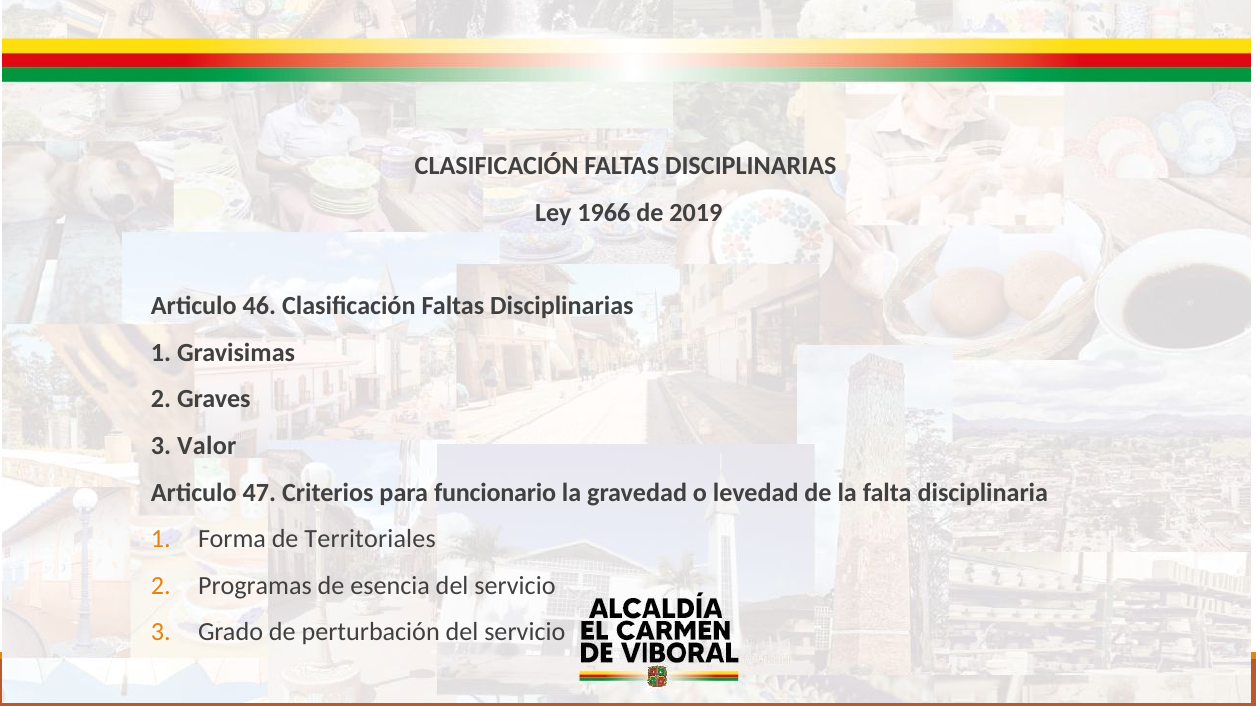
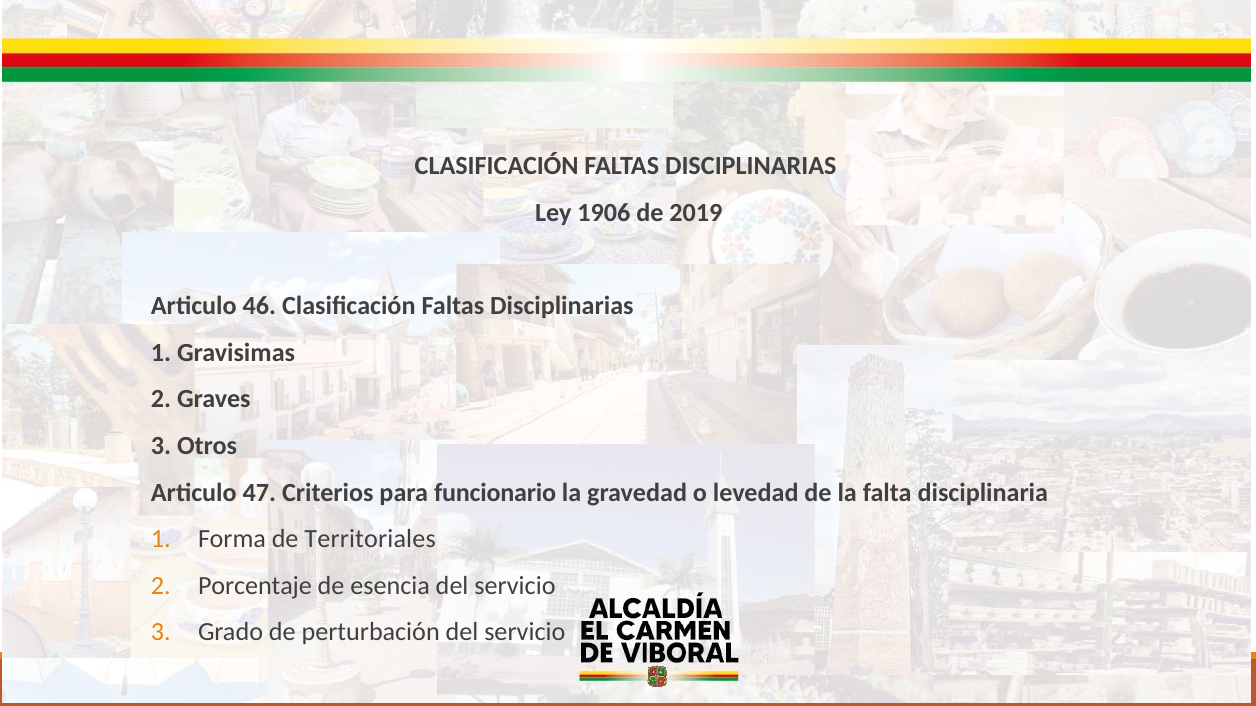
1966: 1966 -> 1906 (604, 213)
Valor: Valor -> Otros (207, 446)
Programas: Programas -> Porcentaje (255, 586)
